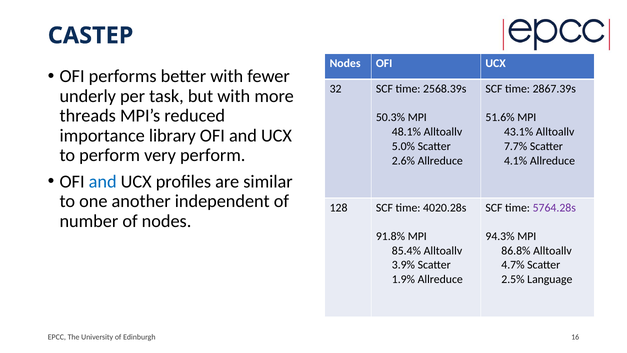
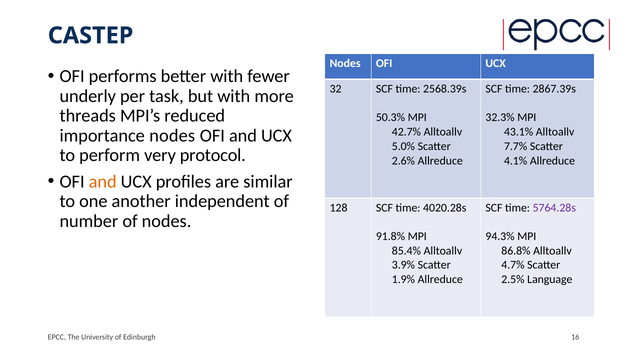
51.6%: 51.6% -> 32.3% (500, 117)
48.1%: 48.1% -> 42.7% (406, 132)
importance library: library -> nodes (172, 135)
very perform: perform -> protocol (213, 155)
and colour: blue -> orange (103, 181)
